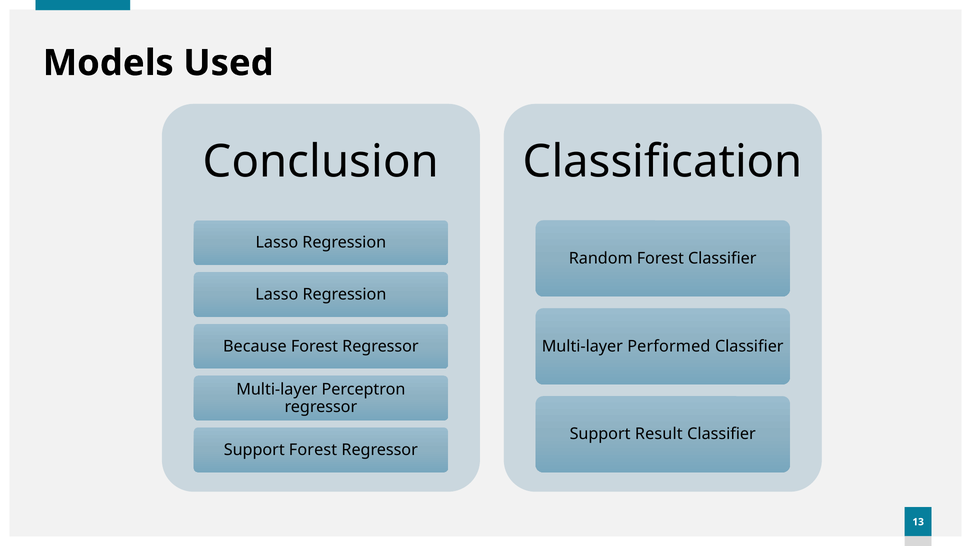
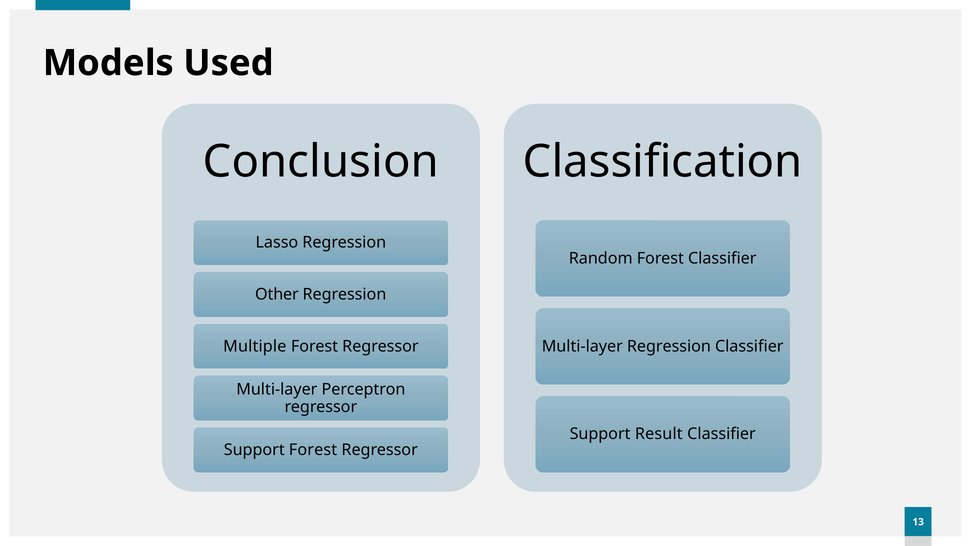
Lasso: Lasso -> Other (277, 294)
Because: Because -> Multiple (255, 346)
Multi-layer Performed: Performed -> Regression (669, 346)
